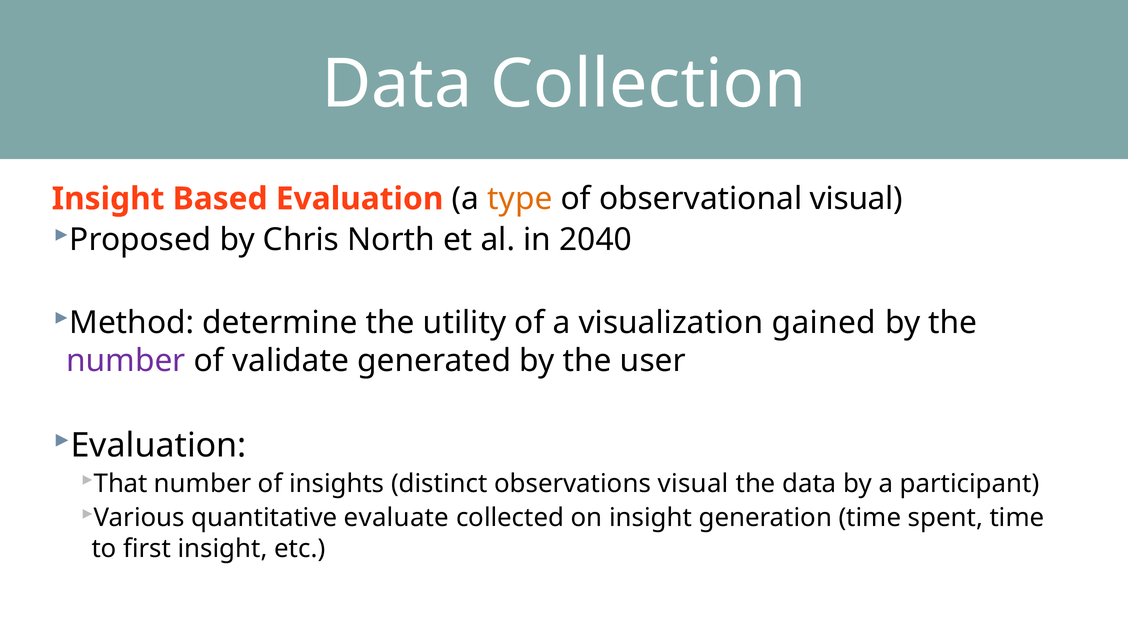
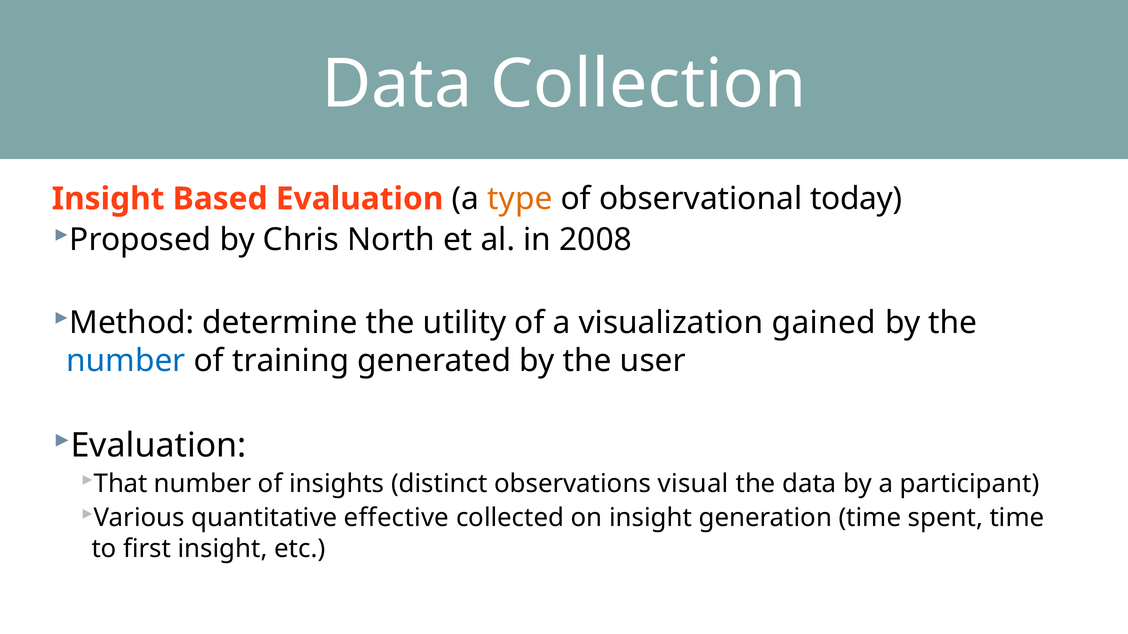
observational visual: visual -> today (856, 199)
2040: 2040 -> 2008 (596, 240)
number colour: purple -> blue (126, 361)
validate: validate -> training (291, 361)
evaluate: evaluate -> effective (397, 518)
